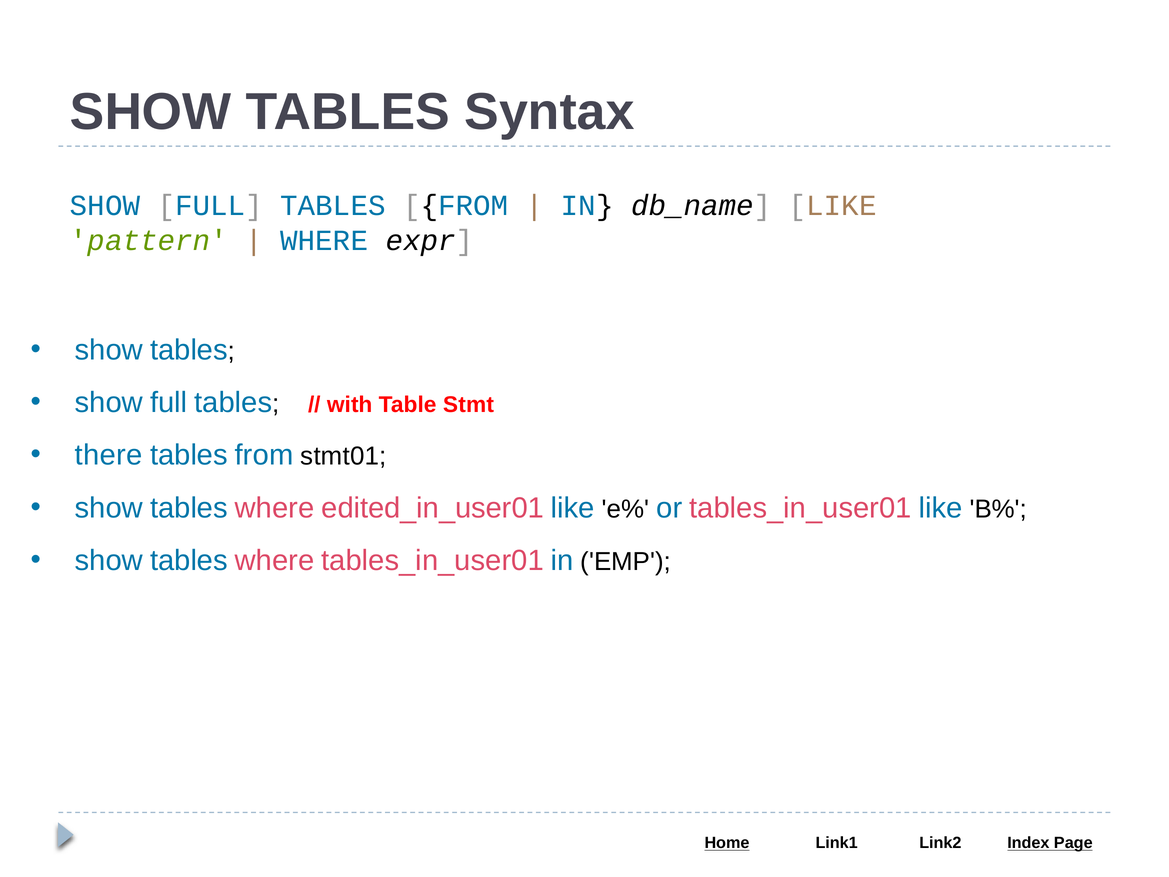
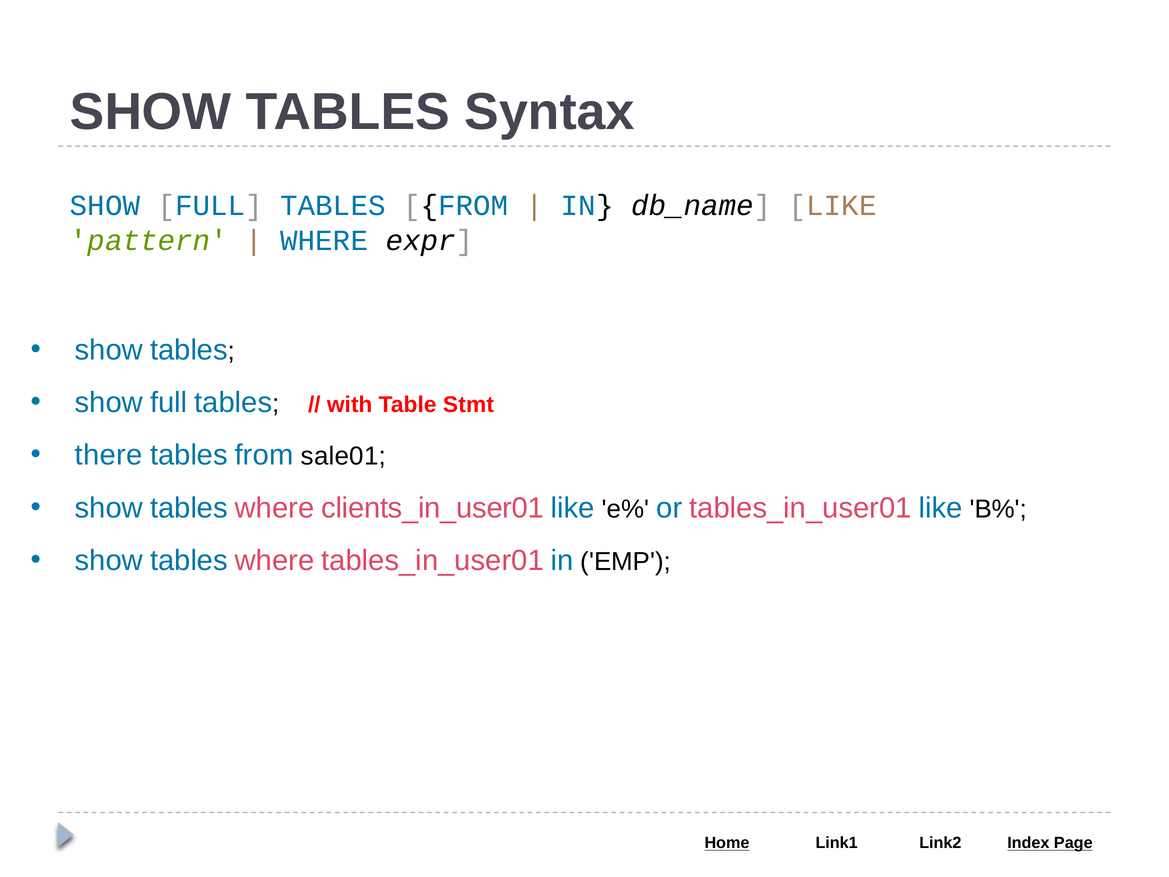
stmt01: stmt01 -> sale01 (343, 456)
edited_in_user01: edited_in_user01 -> clients_in_user01 (433, 508)
